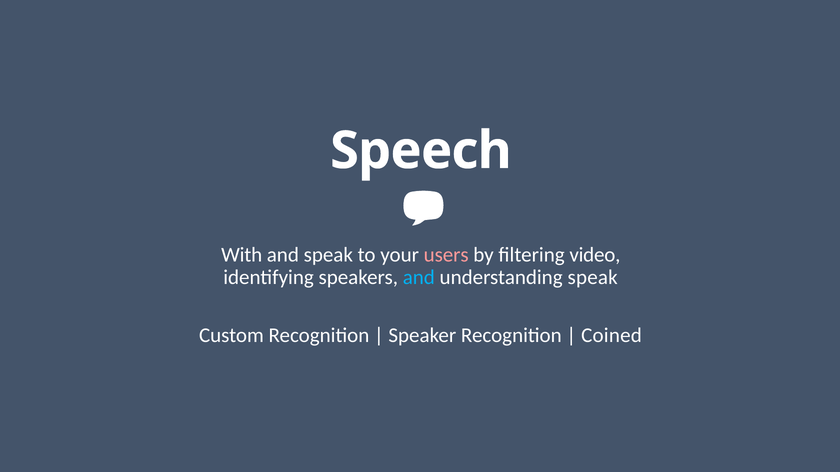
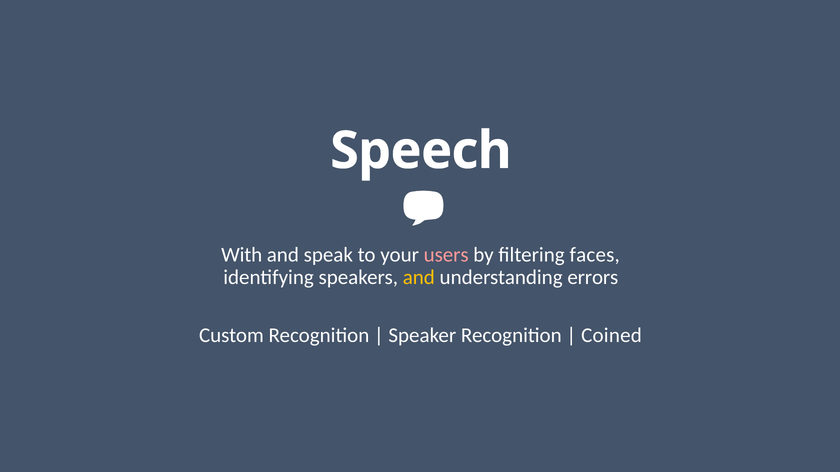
video: video -> faces (595, 255)
and colour: light blue -> yellow (419, 278)
understanding speak: speak -> errors (593, 278)
